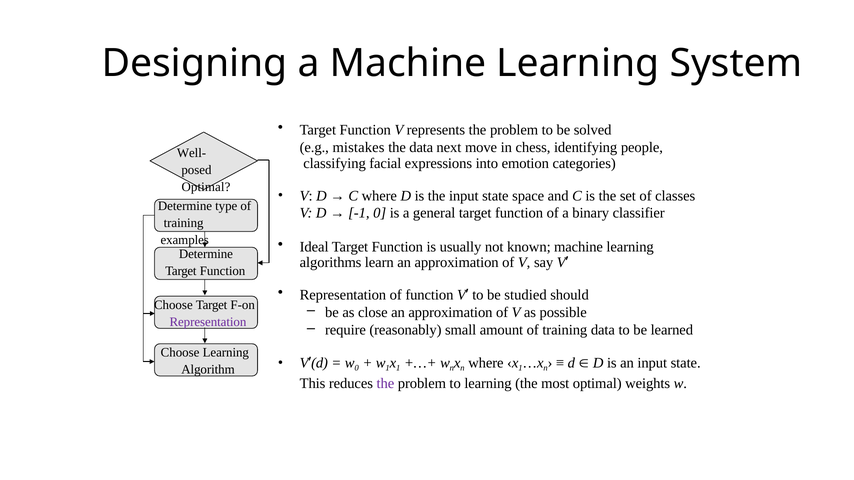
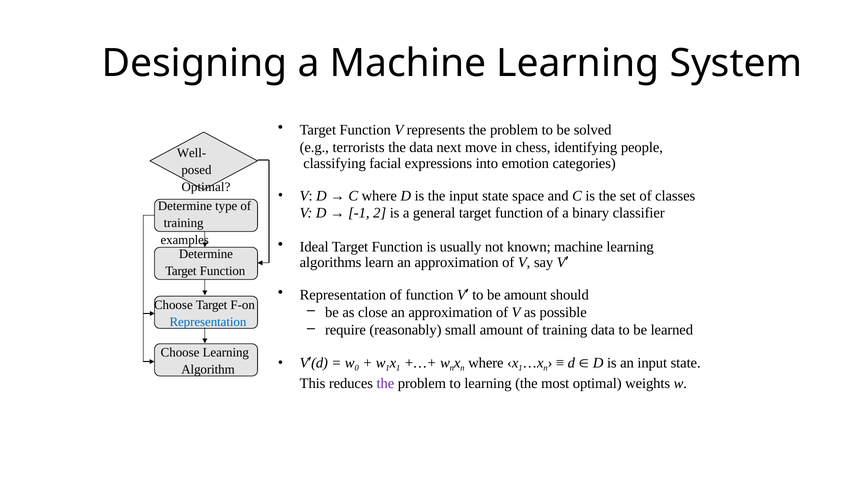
mistakes: mistakes -> terrorists (359, 147)
-1 0: 0 -> 2 (380, 213)
be studied: studied -> amount (526, 295)
Representation colour: purple -> blue (208, 322)
